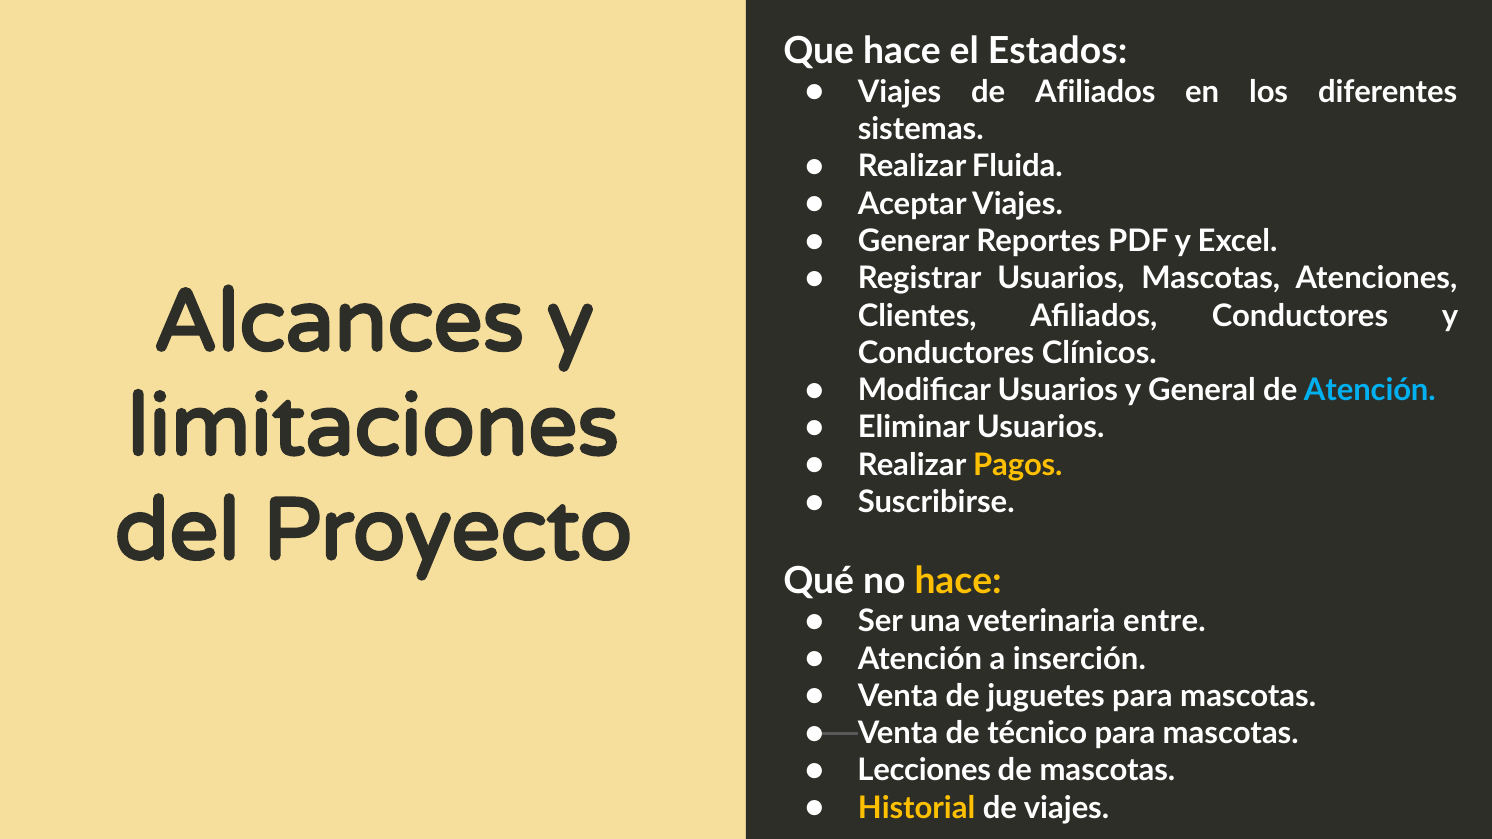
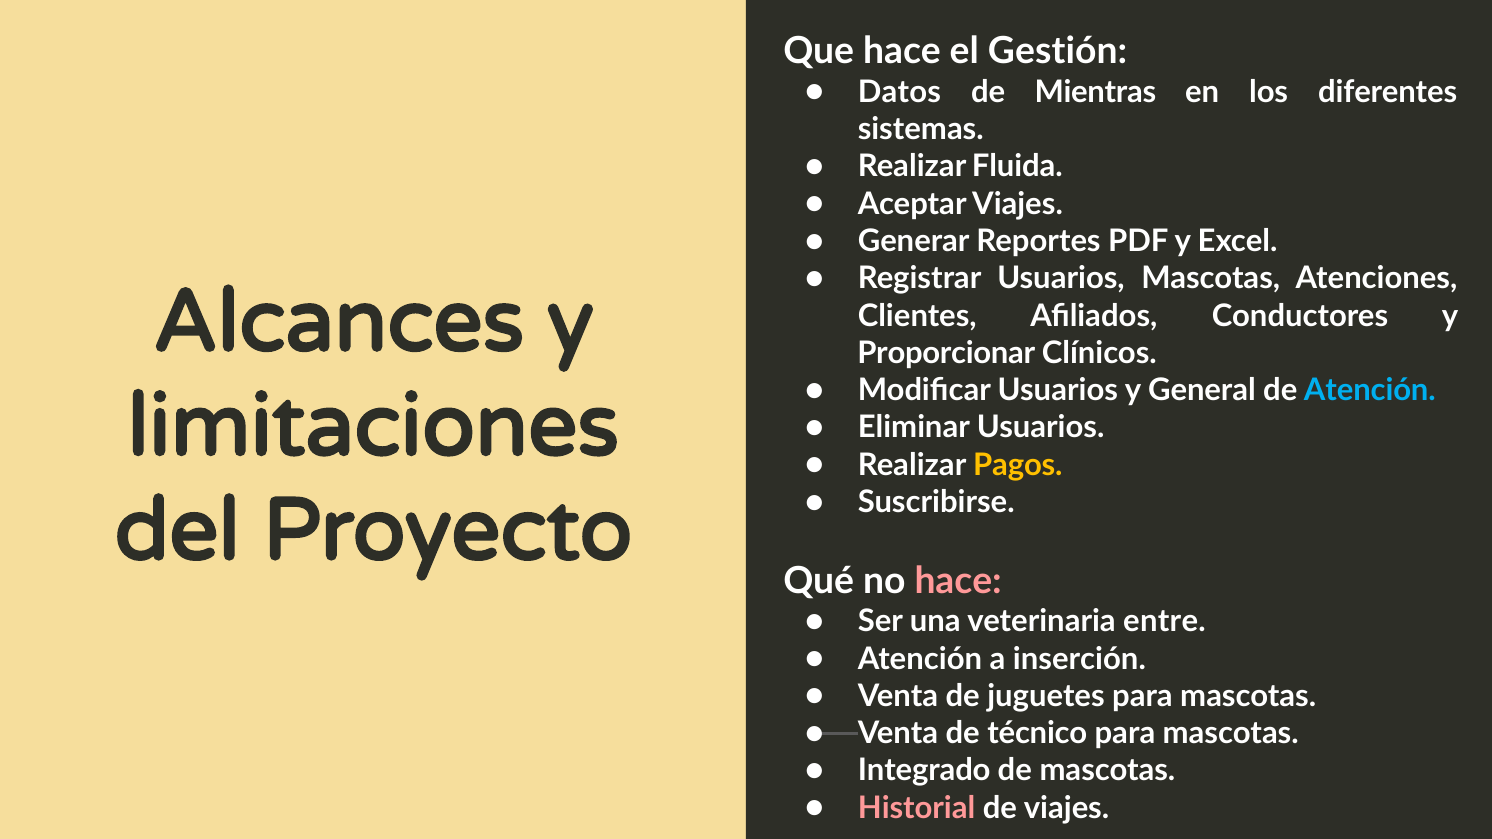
Estados: Estados -> Gestión (1058, 52)
Viajes: Viajes -> Datos (900, 92)
de Afiliados: Afiliados -> Mientras (1095, 92)
Conductores: Conductores -> Proporcionar (946, 353)
hace colour: yellow -> pink (958, 581)
Lecciones: Lecciones -> Integrado (924, 771)
Historial colour: yellow -> pink (917, 808)
